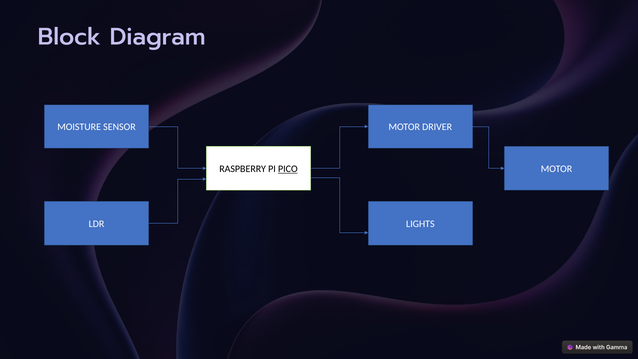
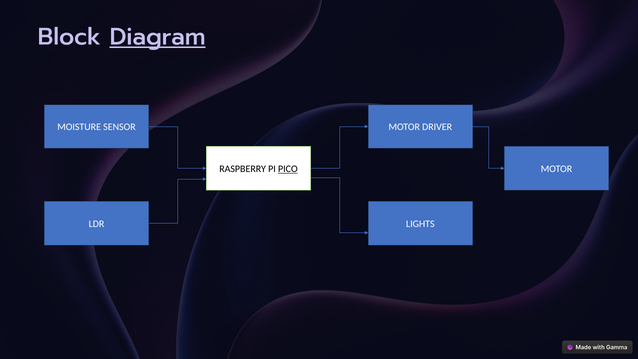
Diagram underline: none -> present (158, 37)
